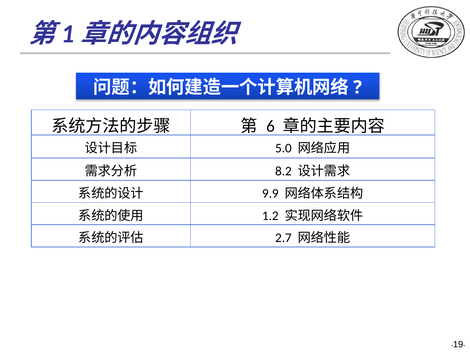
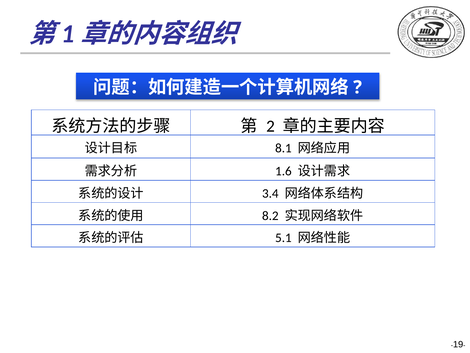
6: 6 -> 2 (270, 126)
5.0: 5.0 -> 8.1 (283, 148)
8.2: 8.2 -> 1.6 (283, 171)
9.9: 9.9 -> 3.4 (270, 193)
1.2: 1.2 -> 8.2 (270, 215)
2.7: 2.7 -> 5.1 (283, 238)
